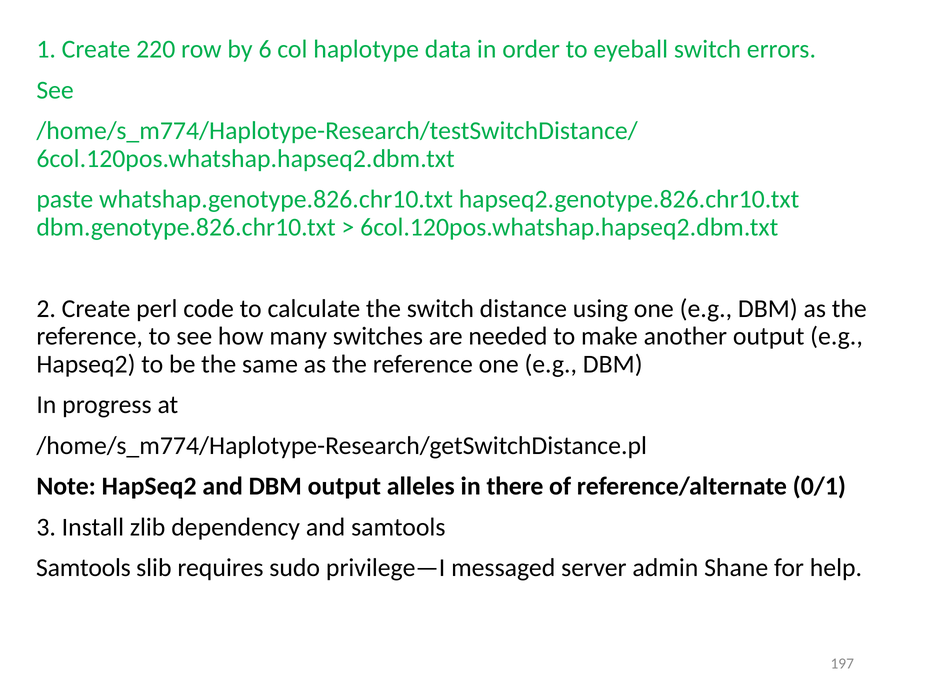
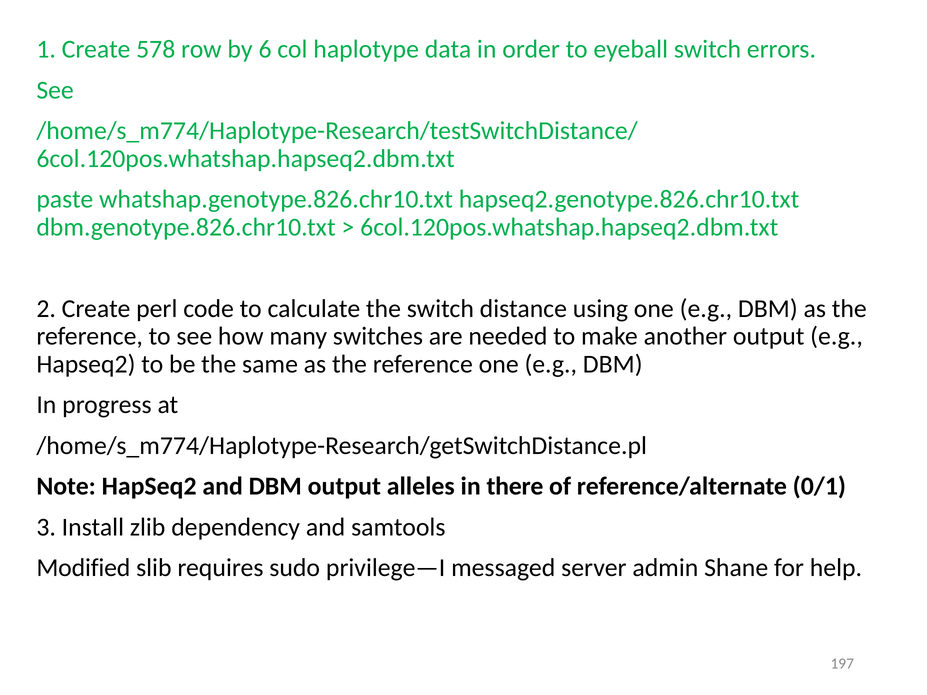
220: 220 -> 578 (156, 49)
Samtools: Samtools -> Modified (83, 568)
